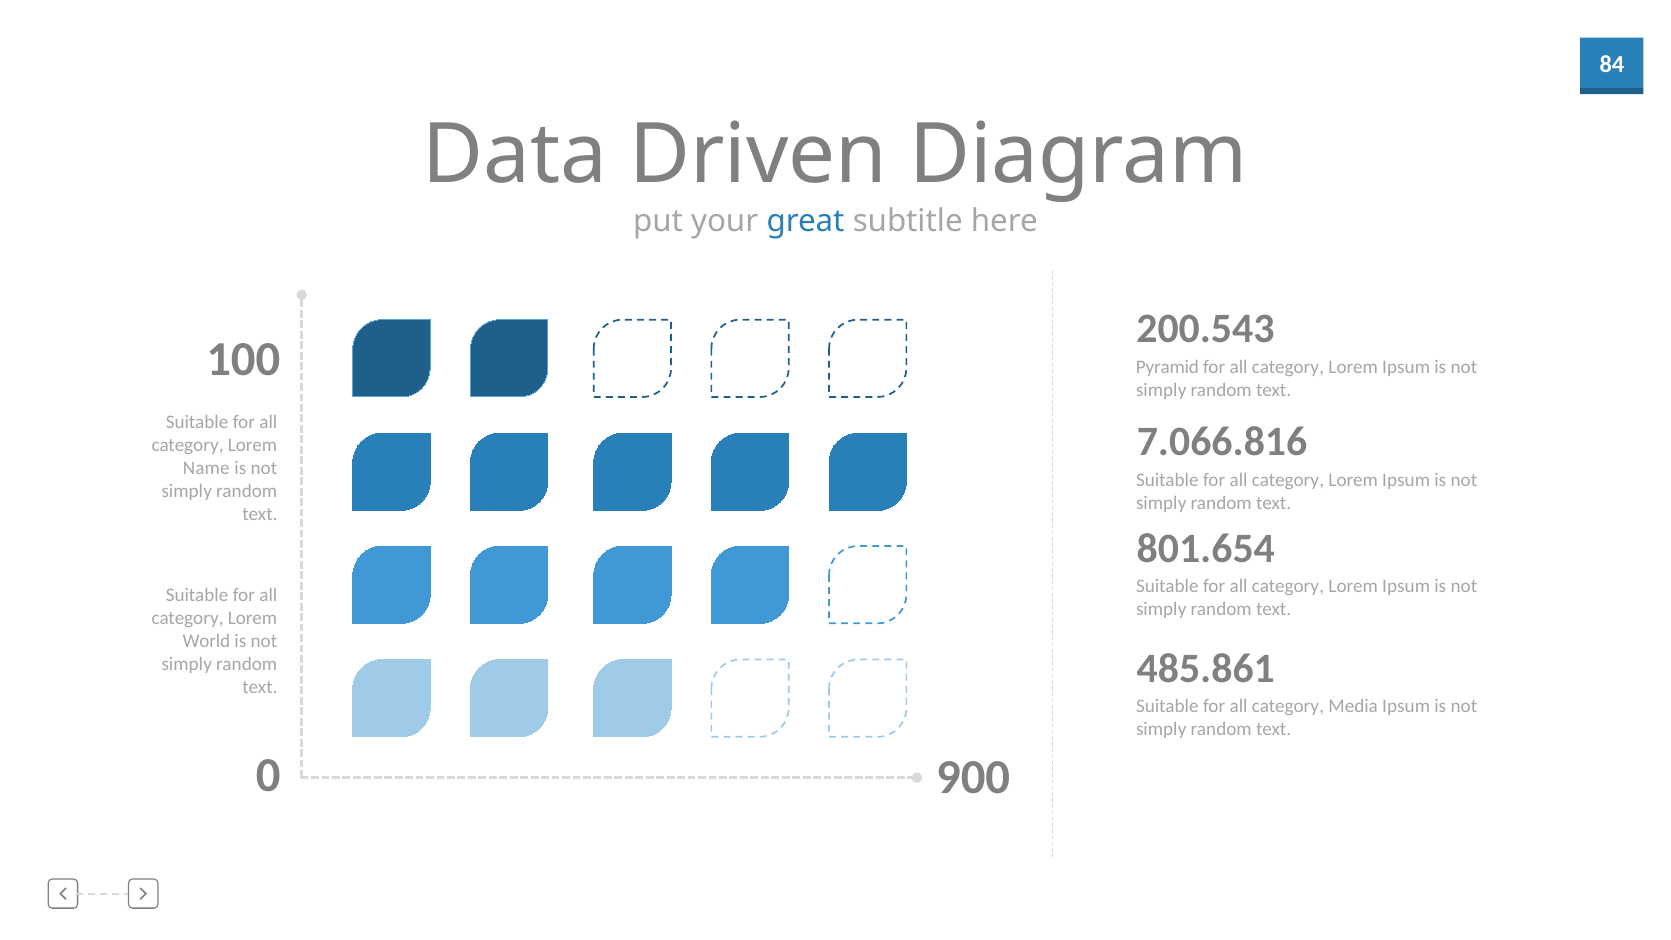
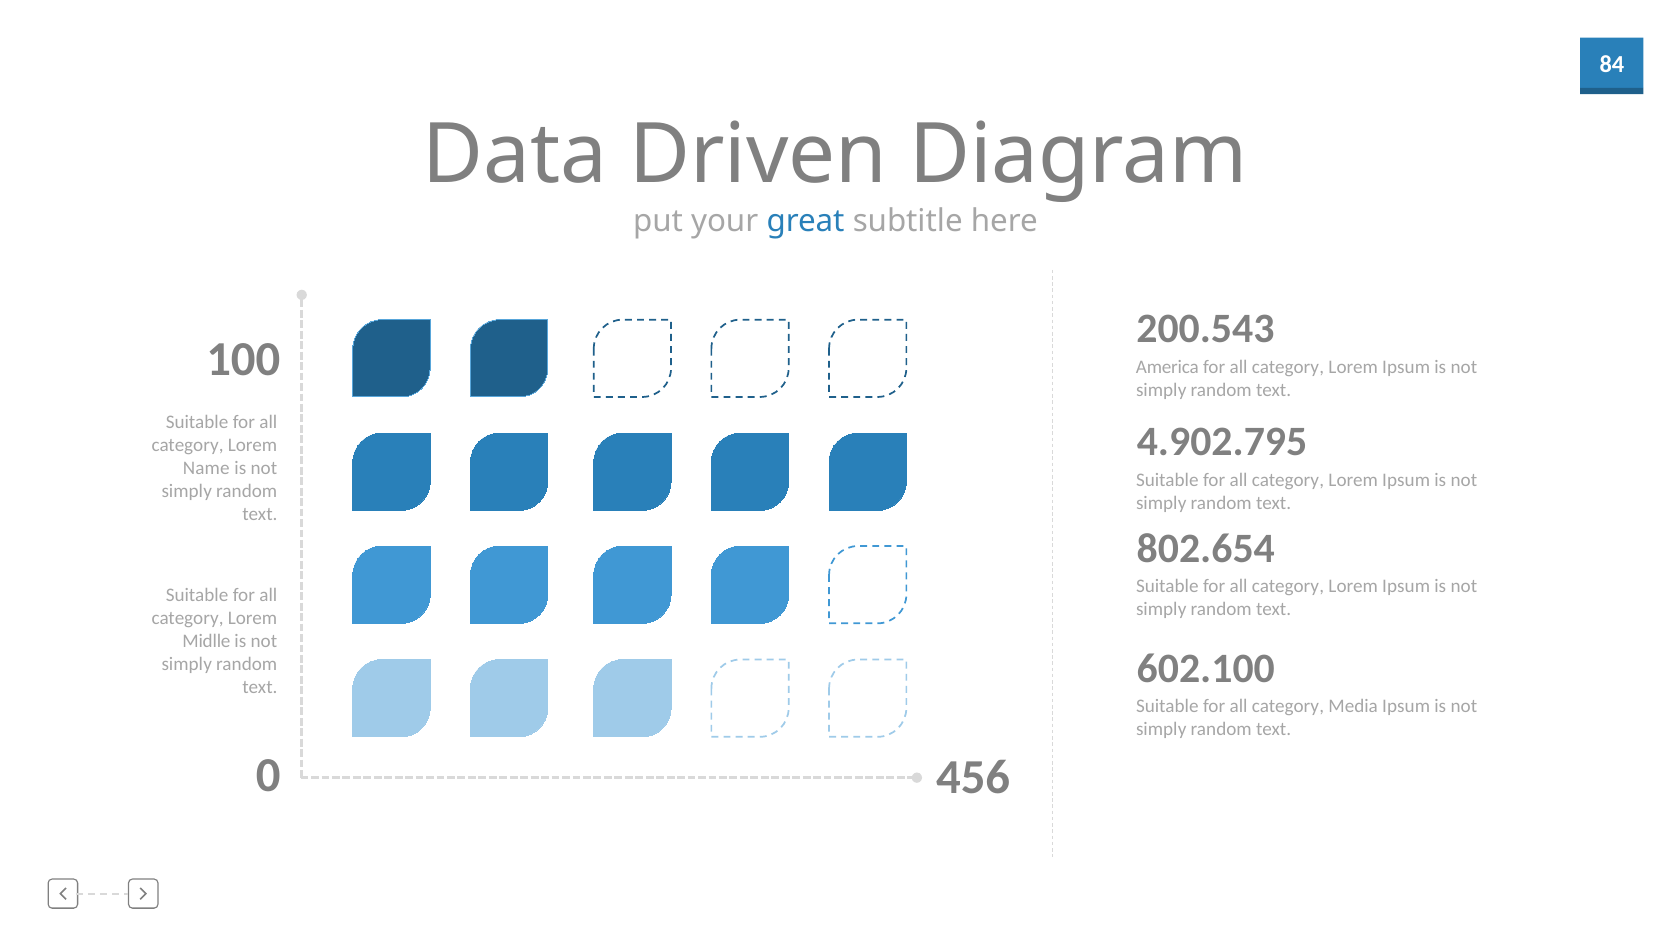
Pyramid: Pyramid -> America (1167, 367)
7.066.816: 7.066.816 -> 4.902.795 (1222, 442)
801.654: 801.654 -> 802.654 (1206, 548)
World: World -> Midlle (206, 642)
485.861: 485.861 -> 602.100 (1206, 668)
900: 900 -> 456 (973, 777)
